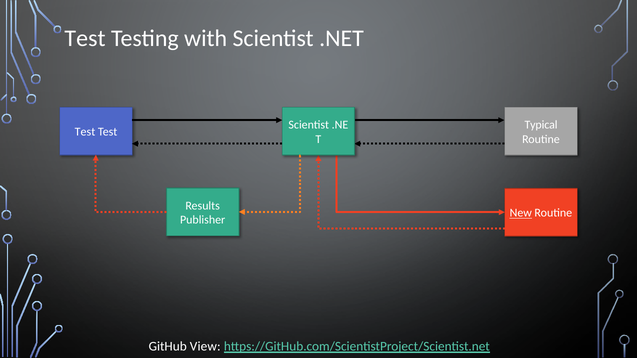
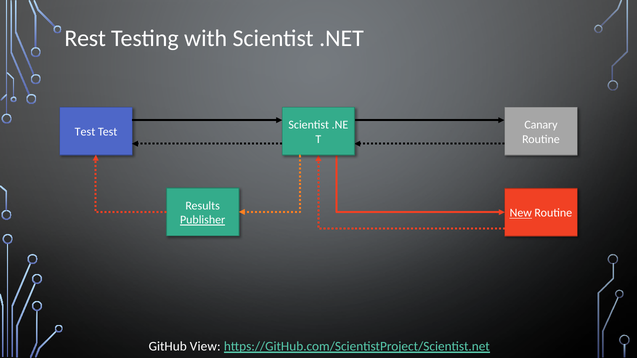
Test: Test -> Rest (85, 38)
Typical: Typical -> Canary (541, 125)
Publisher underline: none -> present (203, 220)
